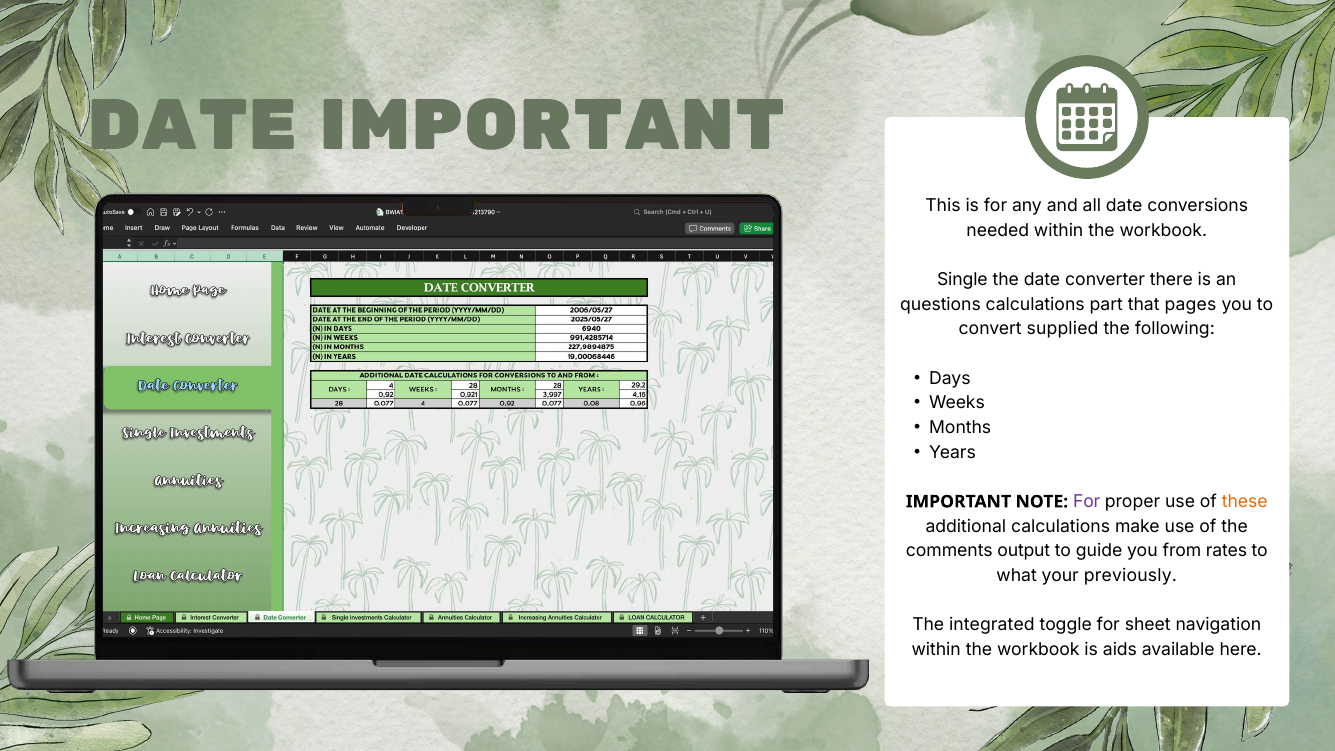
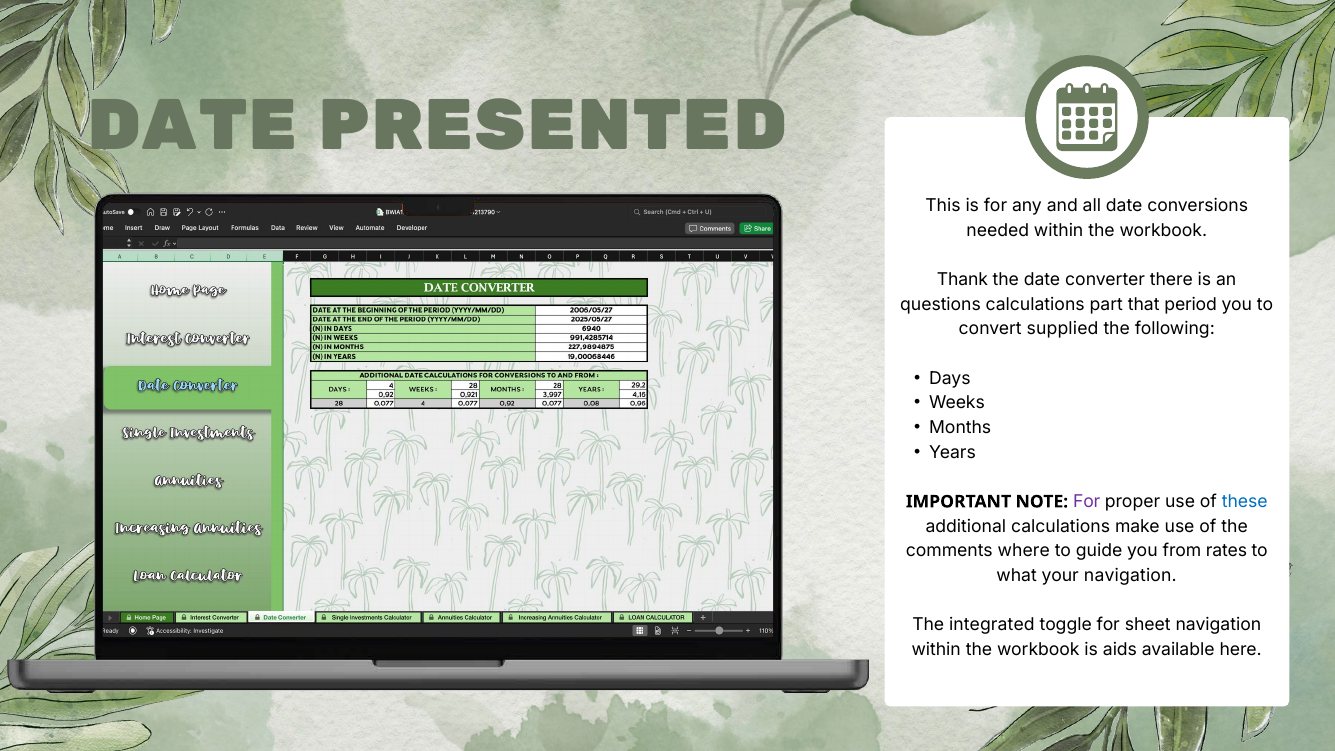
DATE IMPORTANT: IMPORTANT -> PRESENTED (553, 125)
Single: Single -> Thank (962, 280)
pages: pages -> period (1191, 304)
these colour: orange -> blue (1245, 502)
output: output -> where (1024, 551)
your previously: previously -> navigation (1130, 576)
